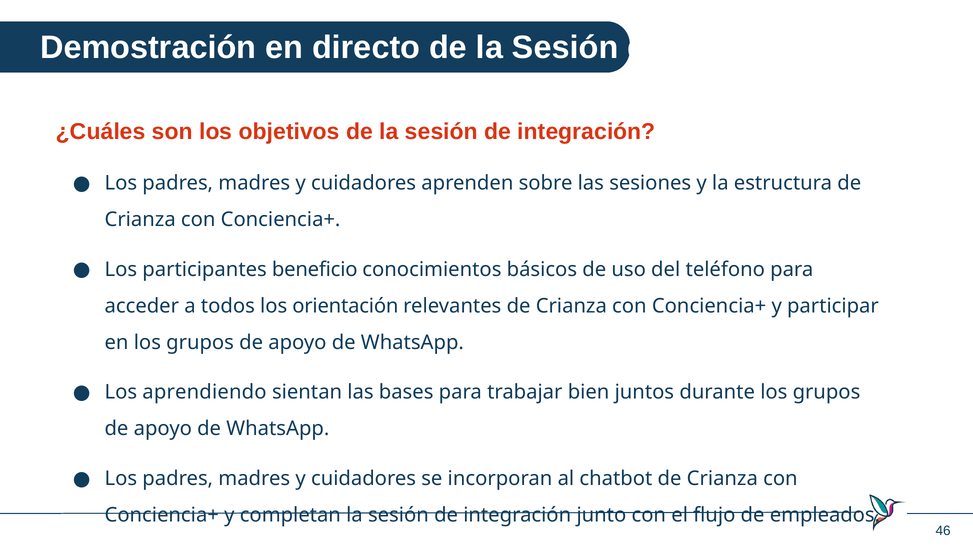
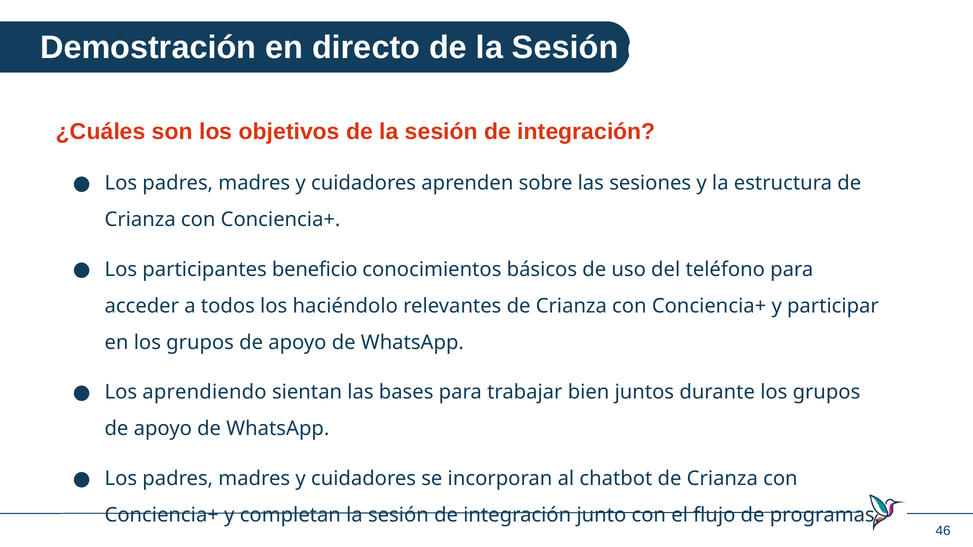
orientación: orientación -> haciéndolo (345, 306)
empleados: empleados -> programas (825, 515)
